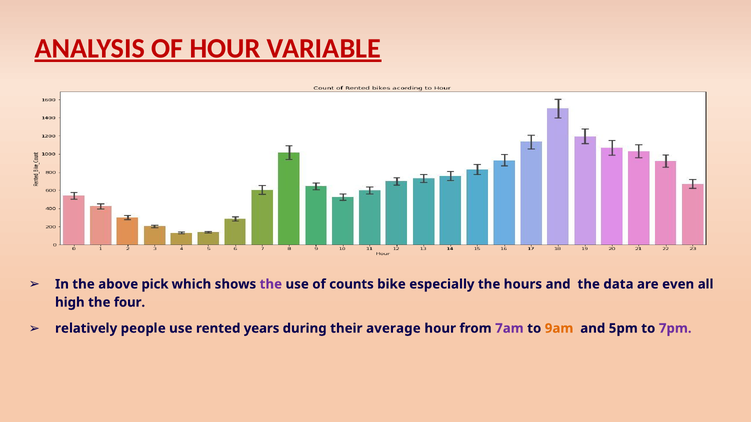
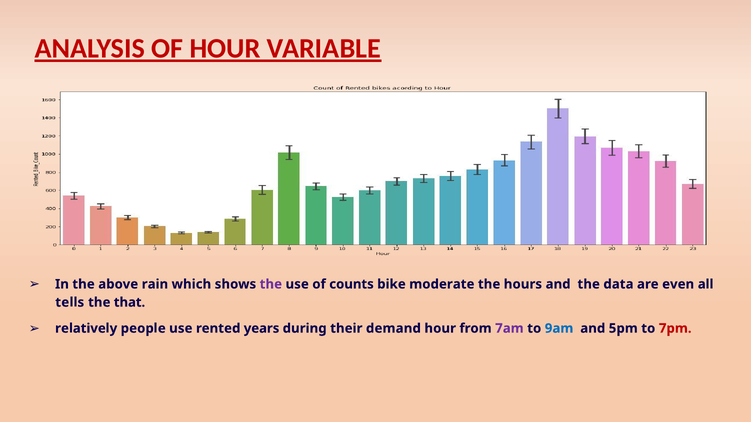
pick: pick -> rain (155, 284)
especially: especially -> moderate (442, 284)
high: high -> tells (70, 303)
four: four -> that (130, 303)
average: average -> demand (393, 329)
9am colour: orange -> blue (559, 329)
7pm colour: purple -> red (675, 329)
